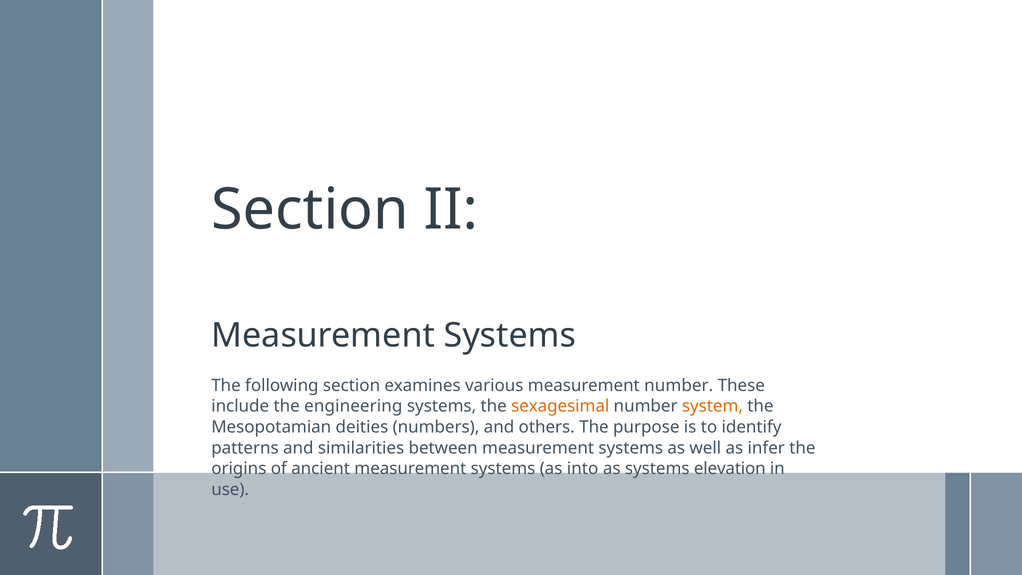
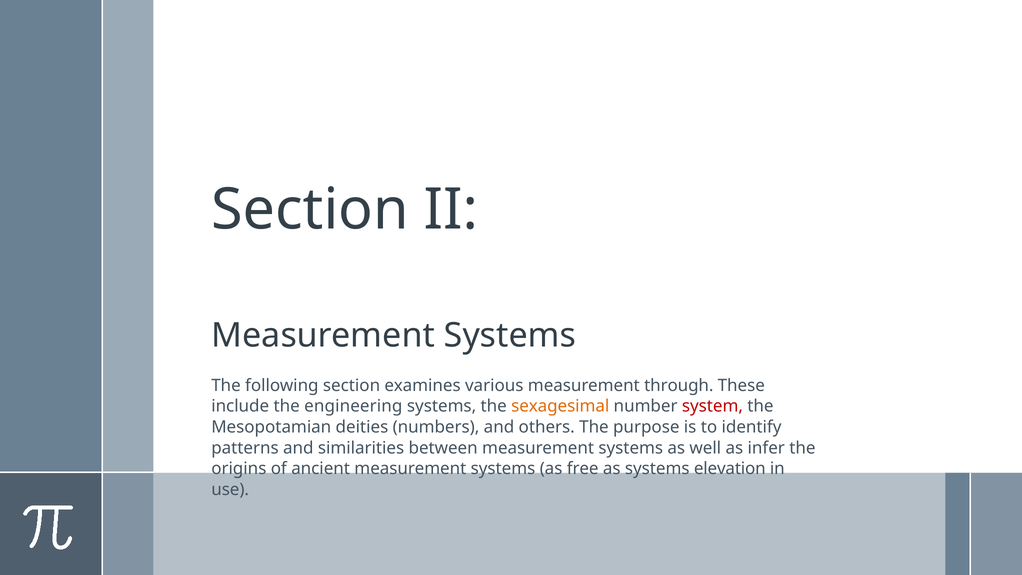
measurement number: number -> through (679, 386)
system colour: orange -> red (712, 406)
into: into -> free (583, 469)
